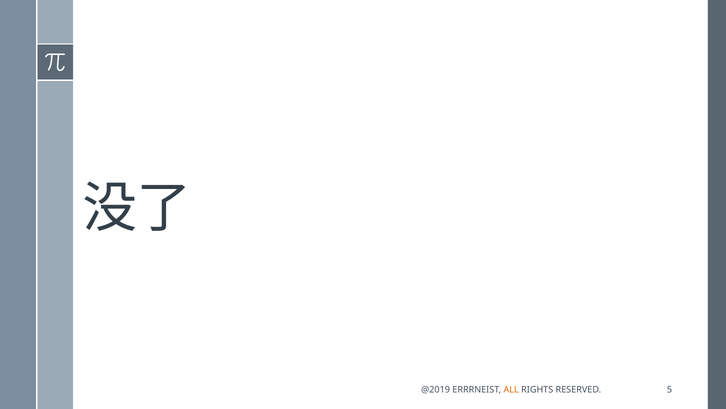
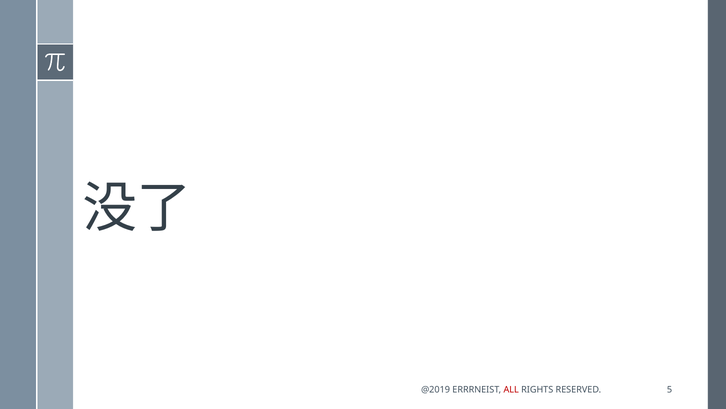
ALL colour: orange -> red (511, 389)
